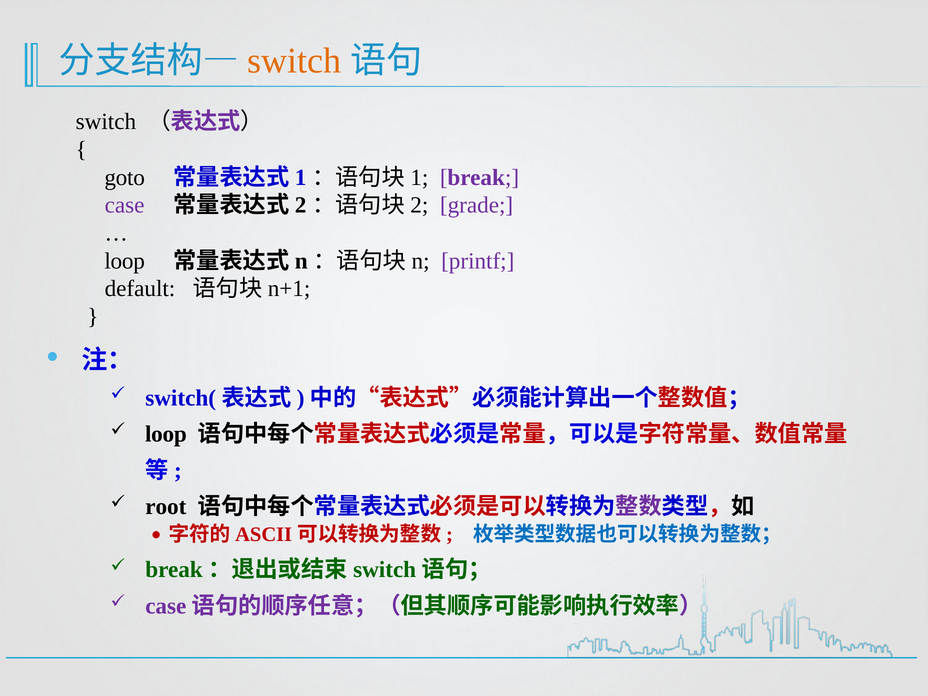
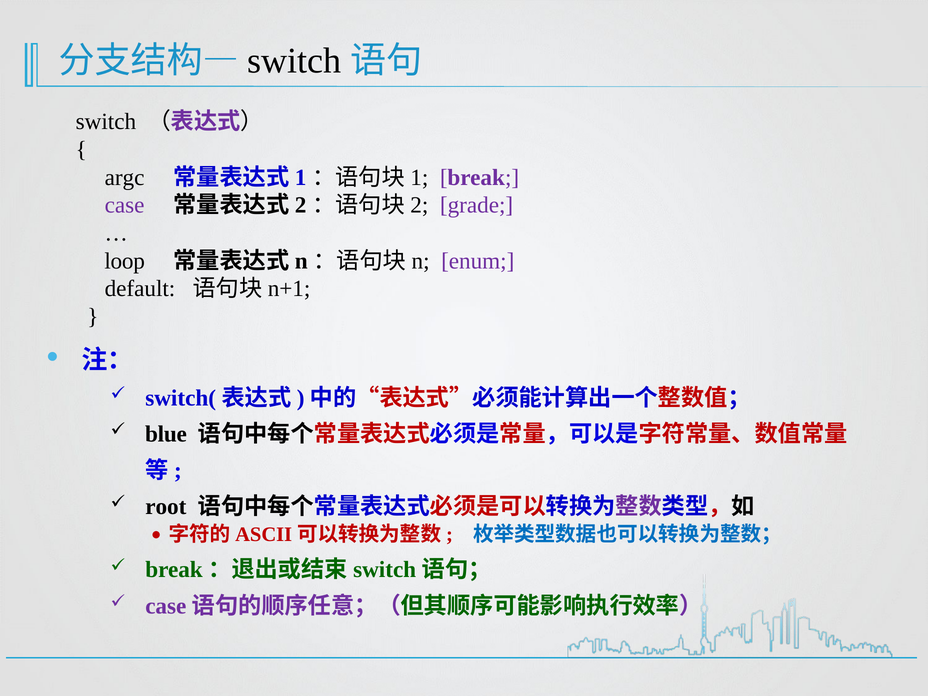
switch colour: orange -> black (294, 61)
goto: goto -> argc (125, 177)
printf: printf -> enum (478, 261)
loop: loop -> blue (166, 434)
